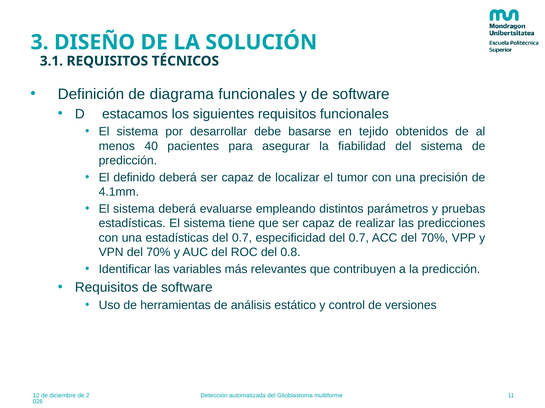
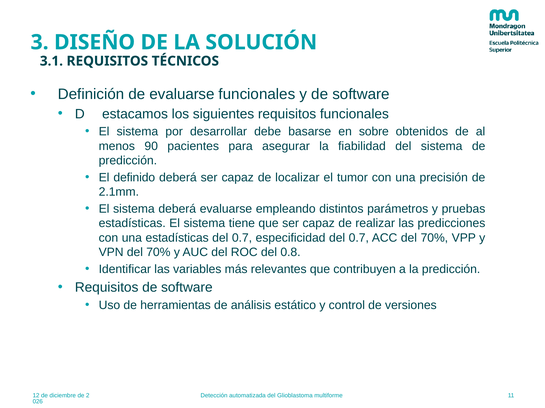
de diagrama: diagrama -> evaluarse (182, 94)
tejido: tejido -> sobre (374, 132)
40: 40 -> 90 (151, 146)
4.1mm: 4.1mm -> 2.1mm (119, 192)
